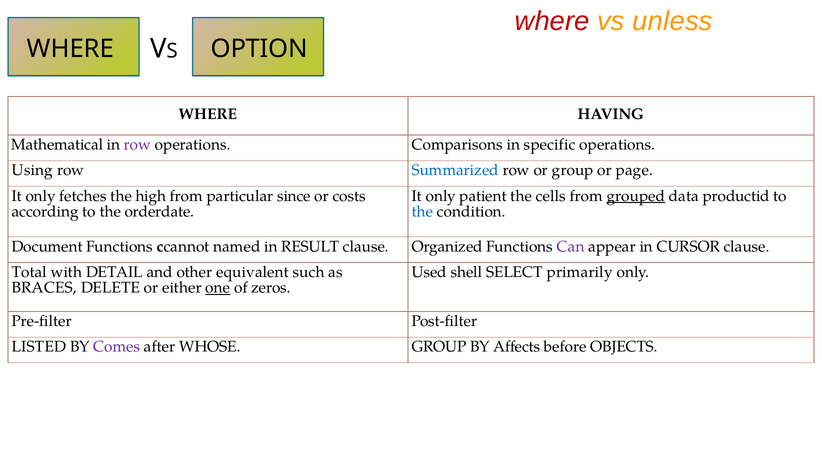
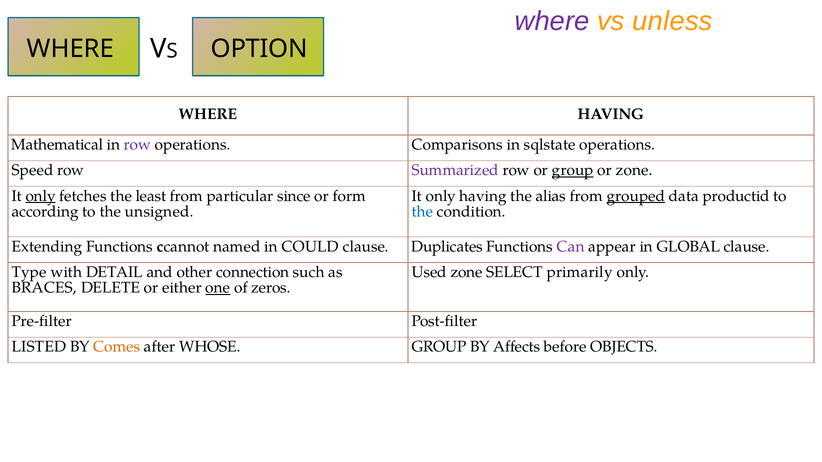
where colour: red -> purple (552, 21)
specific: specific -> sqlstate (550, 145)
Using: Using -> Speed (33, 170)
Summarized colour: blue -> purple (455, 170)
group underline: none -> present (573, 170)
or page: page -> zone (634, 170)
only underline: none -> present (41, 196)
high: high -> least (151, 196)
costs: costs -> form (349, 196)
only patient: patient -> having (483, 196)
cells: cells -> alias (551, 196)
orderdate: orderdate -> unsigned (159, 212)
Document: Document -> Extending (47, 247)
RESULT: RESULT -> COULD (310, 247)
Organized: Organized -> Duplicates (447, 247)
CURSOR: CURSOR -> GLOBAL (688, 247)
Total: Total -> Type (29, 272)
equivalent: equivalent -> connection (253, 272)
Used shell: shell -> zone (467, 272)
Comes colour: purple -> orange (117, 347)
